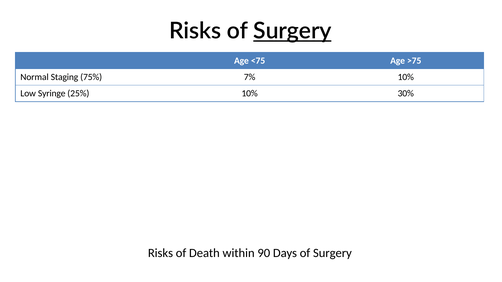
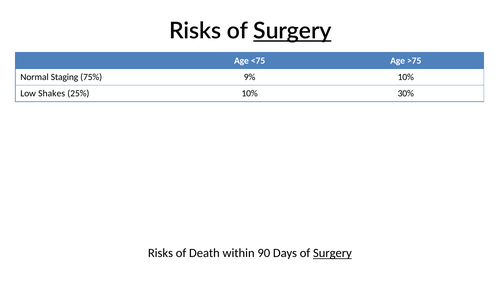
7%: 7% -> 9% (250, 77)
Syringe: Syringe -> Shakes (52, 94)
Surgery underline: none -> present (332, 254)
